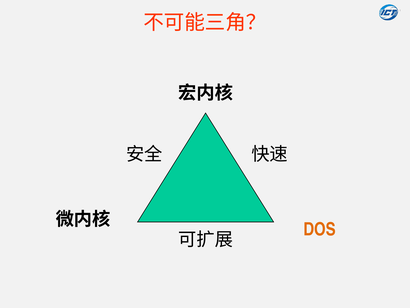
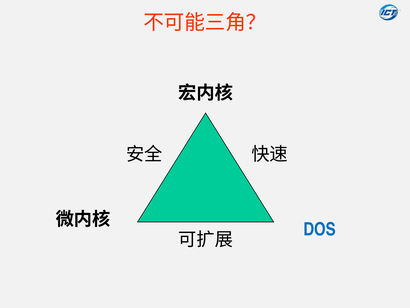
DOS colour: orange -> blue (320, 229)
